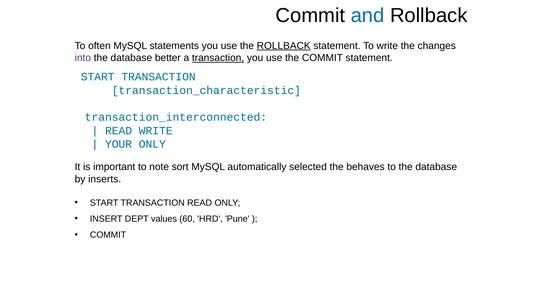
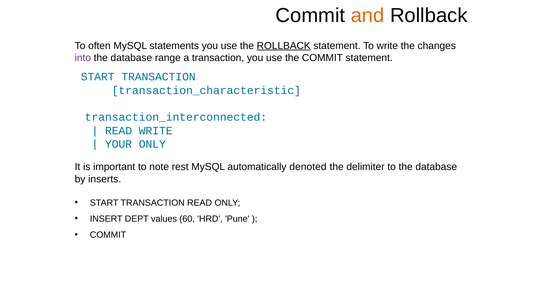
and colour: blue -> orange (368, 16)
better: better -> range (168, 58)
transaction underline: present -> none (218, 58)
sort: sort -> rest (180, 167)
selected: selected -> denoted (308, 167)
behaves: behaves -> delimiter (366, 167)
